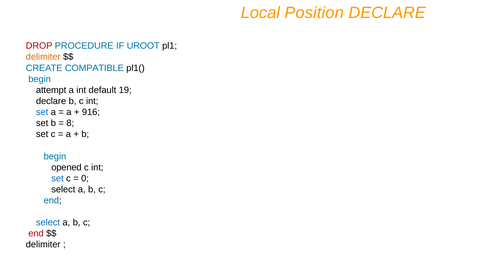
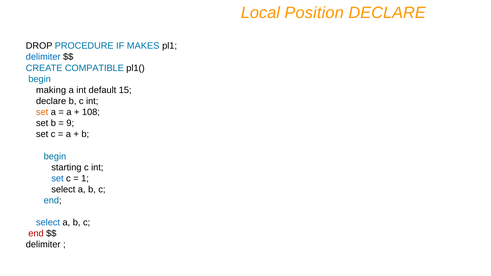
DROP colour: red -> black (39, 46)
UROOT: UROOT -> MAKES (143, 46)
delimiter colour: orange -> blue (43, 57)
attempt: attempt -> making (51, 90)
19: 19 -> 15 (125, 90)
set colour: blue -> orange (42, 112)
916: 916 -> 108 (91, 112)
8: 8 -> 9 (70, 123)
opened: opened -> starting (66, 167)
0: 0 -> 1 (85, 179)
